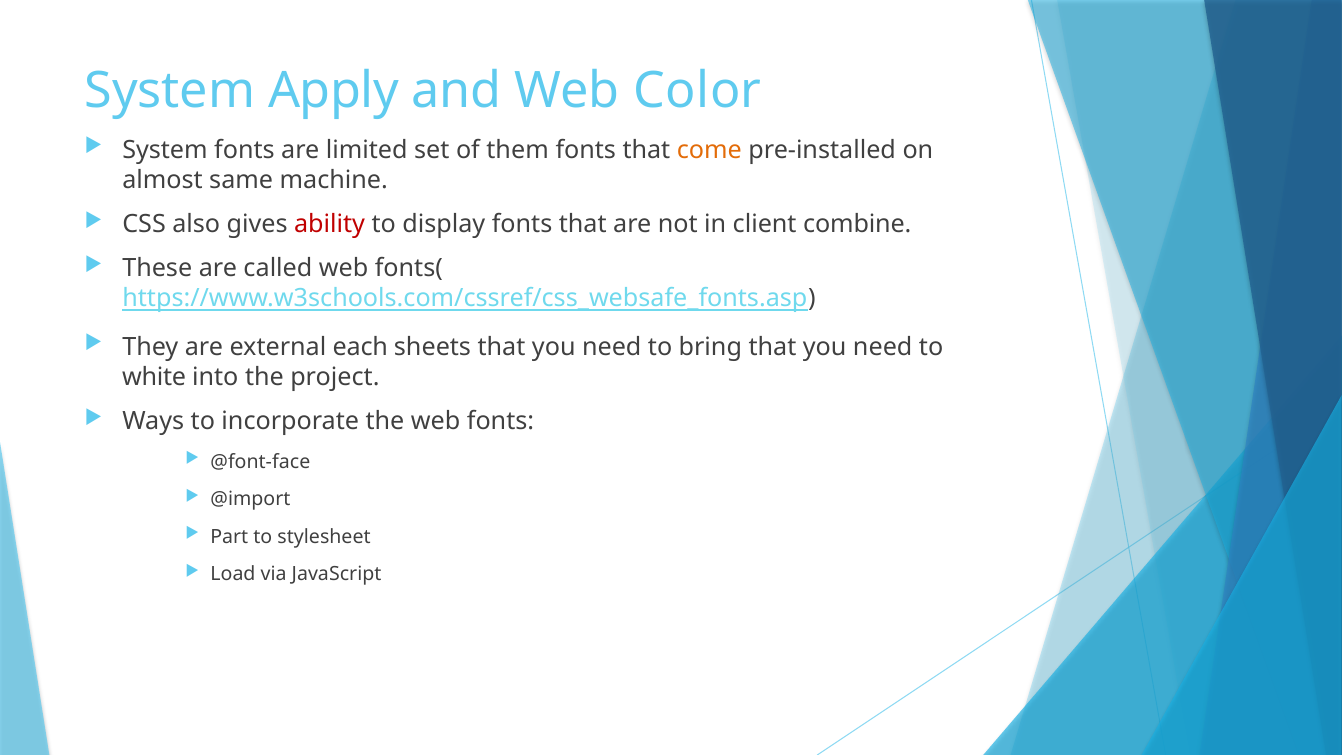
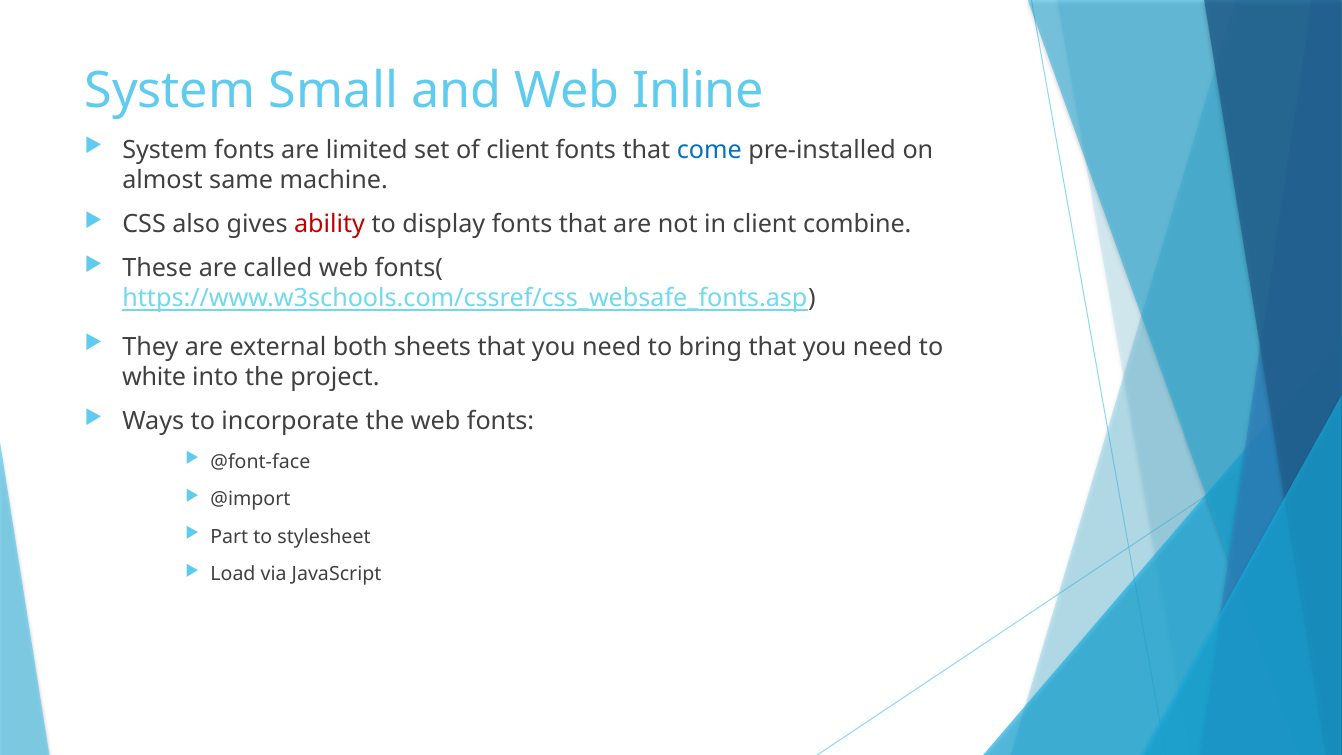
Apply: Apply -> Small (333, 91)
Color: Color -> Inline (698, 91)
of them: them -> client (518, 150)
come colour: orange -> blue (709, 150)
each: each -> both (360, 347)
